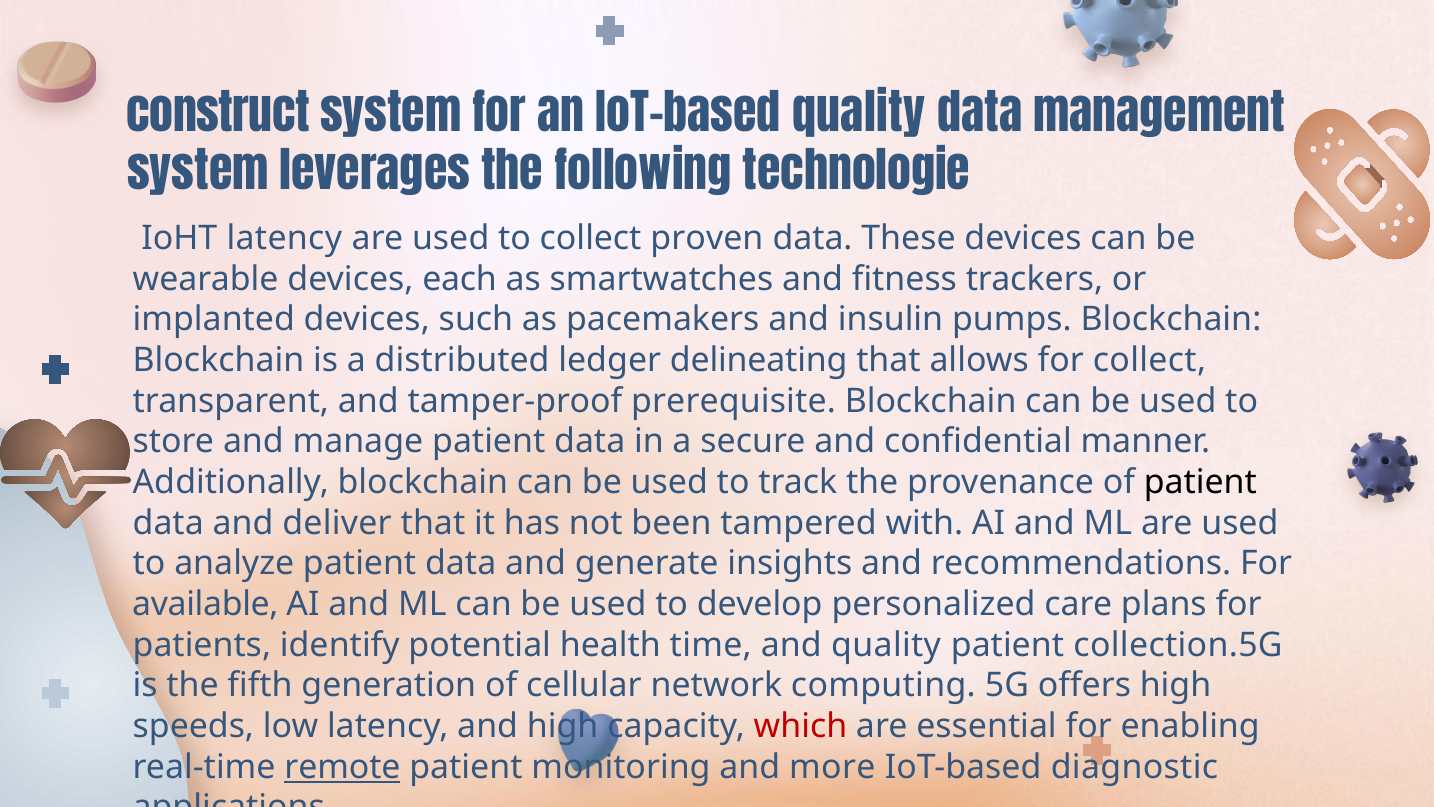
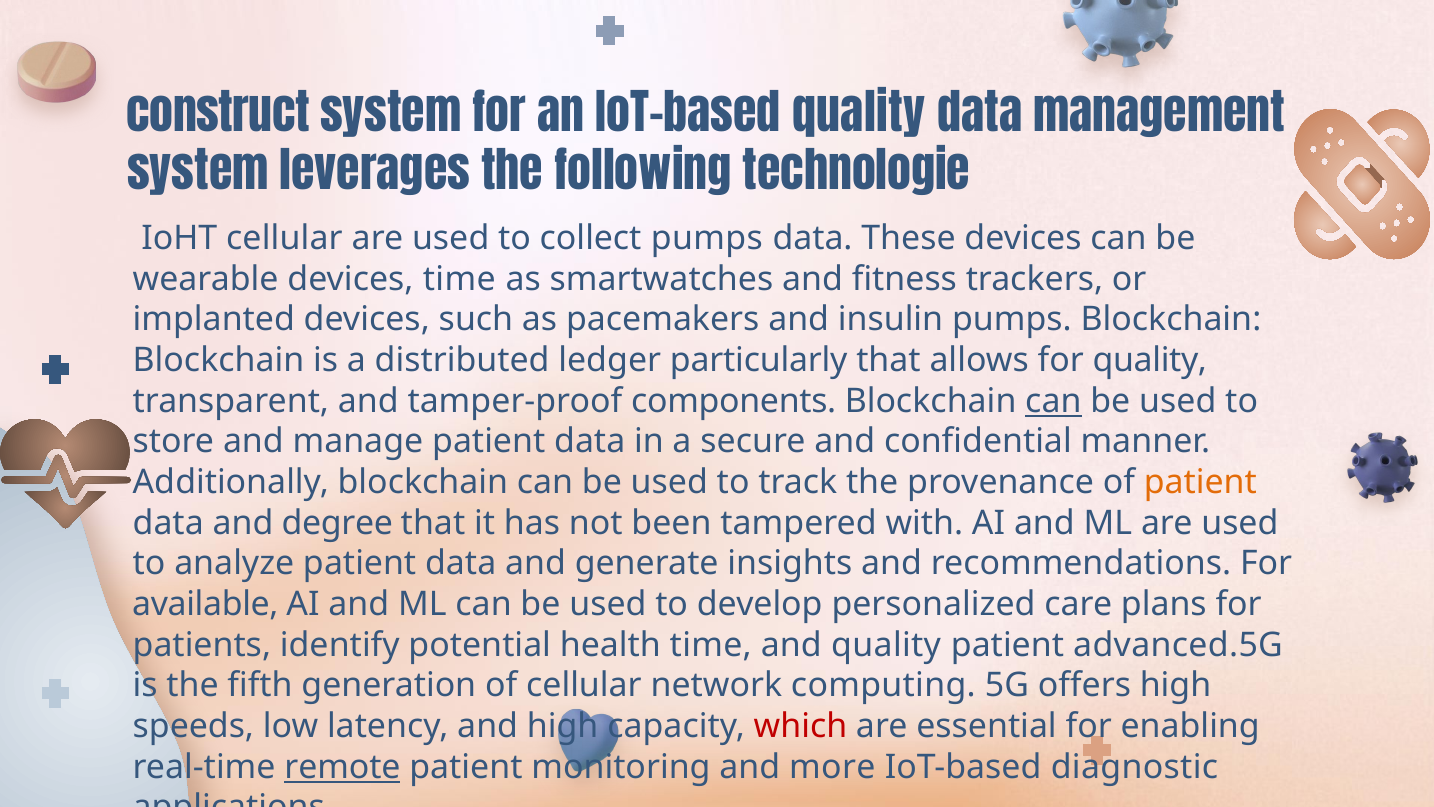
IoHT latency: latency -> cellular (284, 238)
collect proven: proven -> pumps (707, 238)
devices each: each -> time (459, 279)
delineating: delineating -> particularly (759, 360)
for collect: collect -> quality (1150, 360)
prerequisite: prerequisite -> components (734, 401)
can underline: none -> present (1053, 401)
patient colour: black -> orange (1200, 482)
deliver: deliver -> degree (337, 523)
collection.5G: collection.5G -> advanced.5G (1178, 645)
